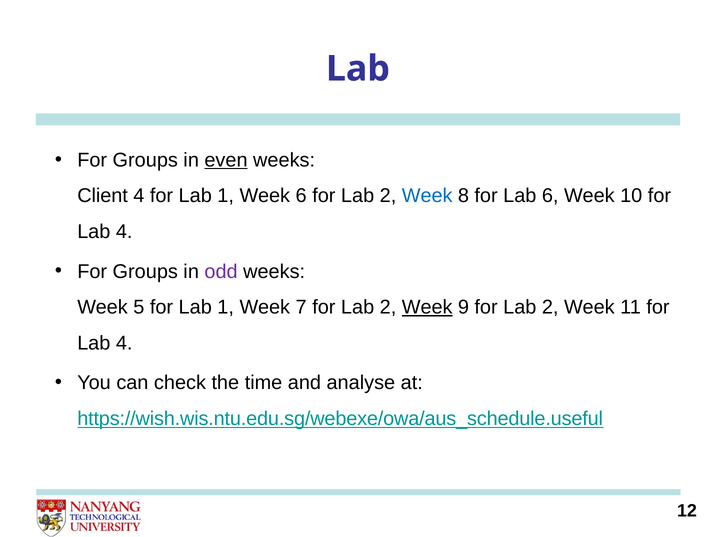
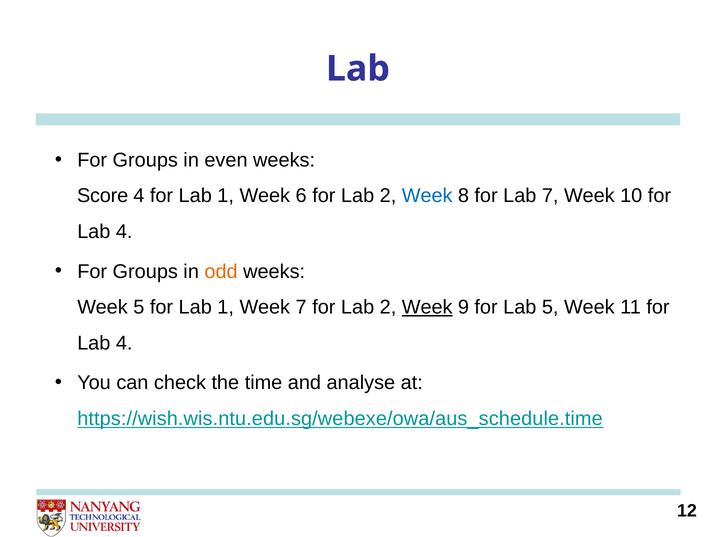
even underline: present -> none (226, 160)
Client: Client -> Score (103, 196)
Lab 6: 6 -> 7 (550, 196)
odd colour: purple -> orange (221, 271)
9 for Lab 2: 2 -> 5 (550, 307)
https://wish.wis.ntu.edu.sg/webexe/owa/aus_schedule.useful: https://wish.wis.ntu.edu.sg/webexe/owa/aus_schedule.useful -> https://wish.wis.ntu.edu.sg/webexe/owa/aus_schedule.time (340, 419)
